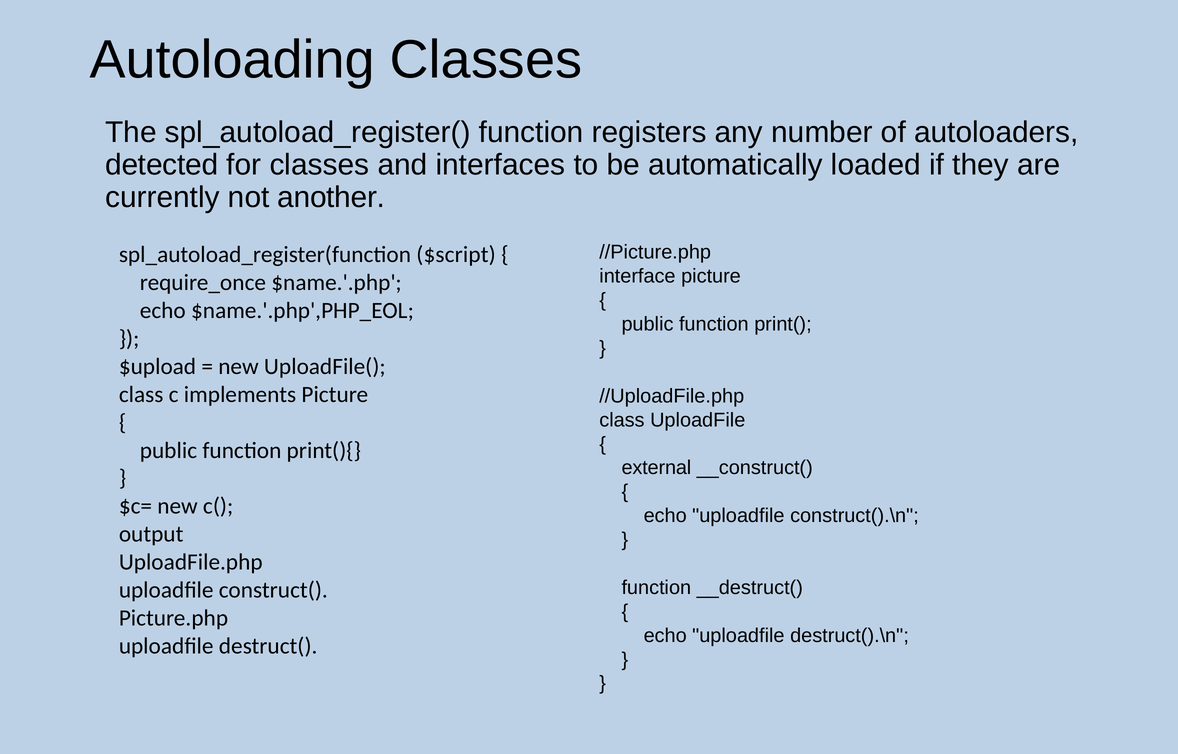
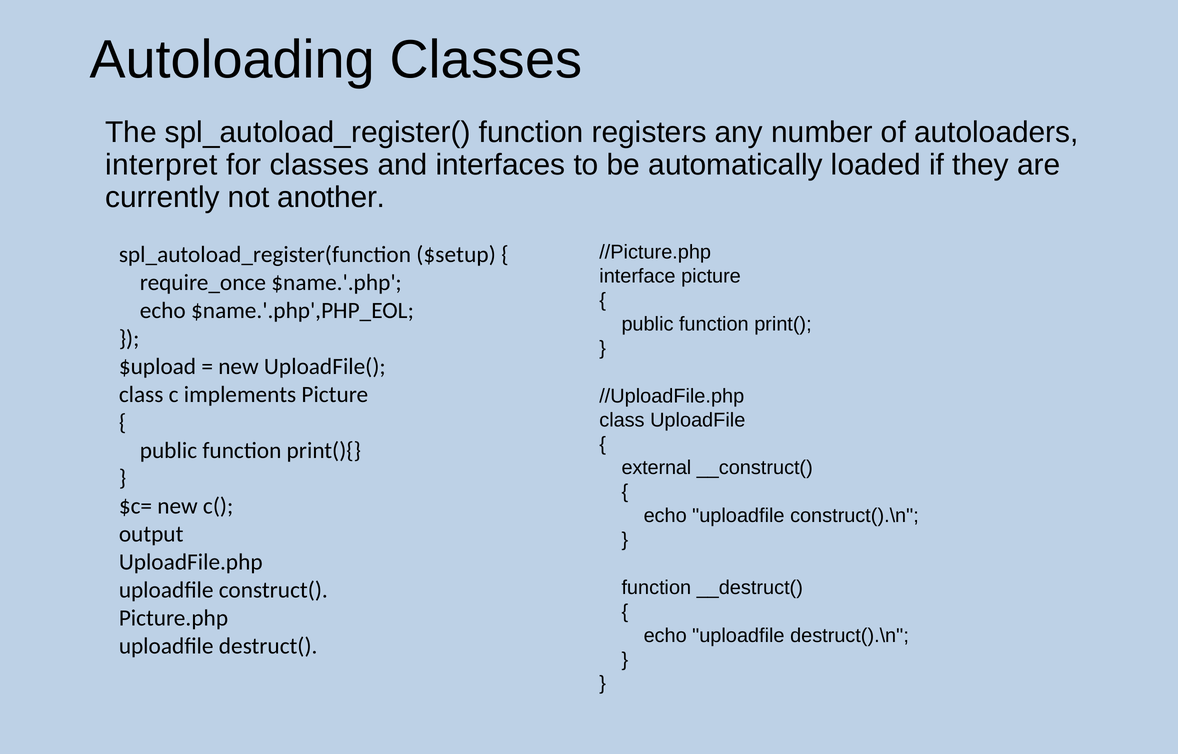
detected: detected -> interpret (161, 165)
$script: $script -> $setup (456, 255)
